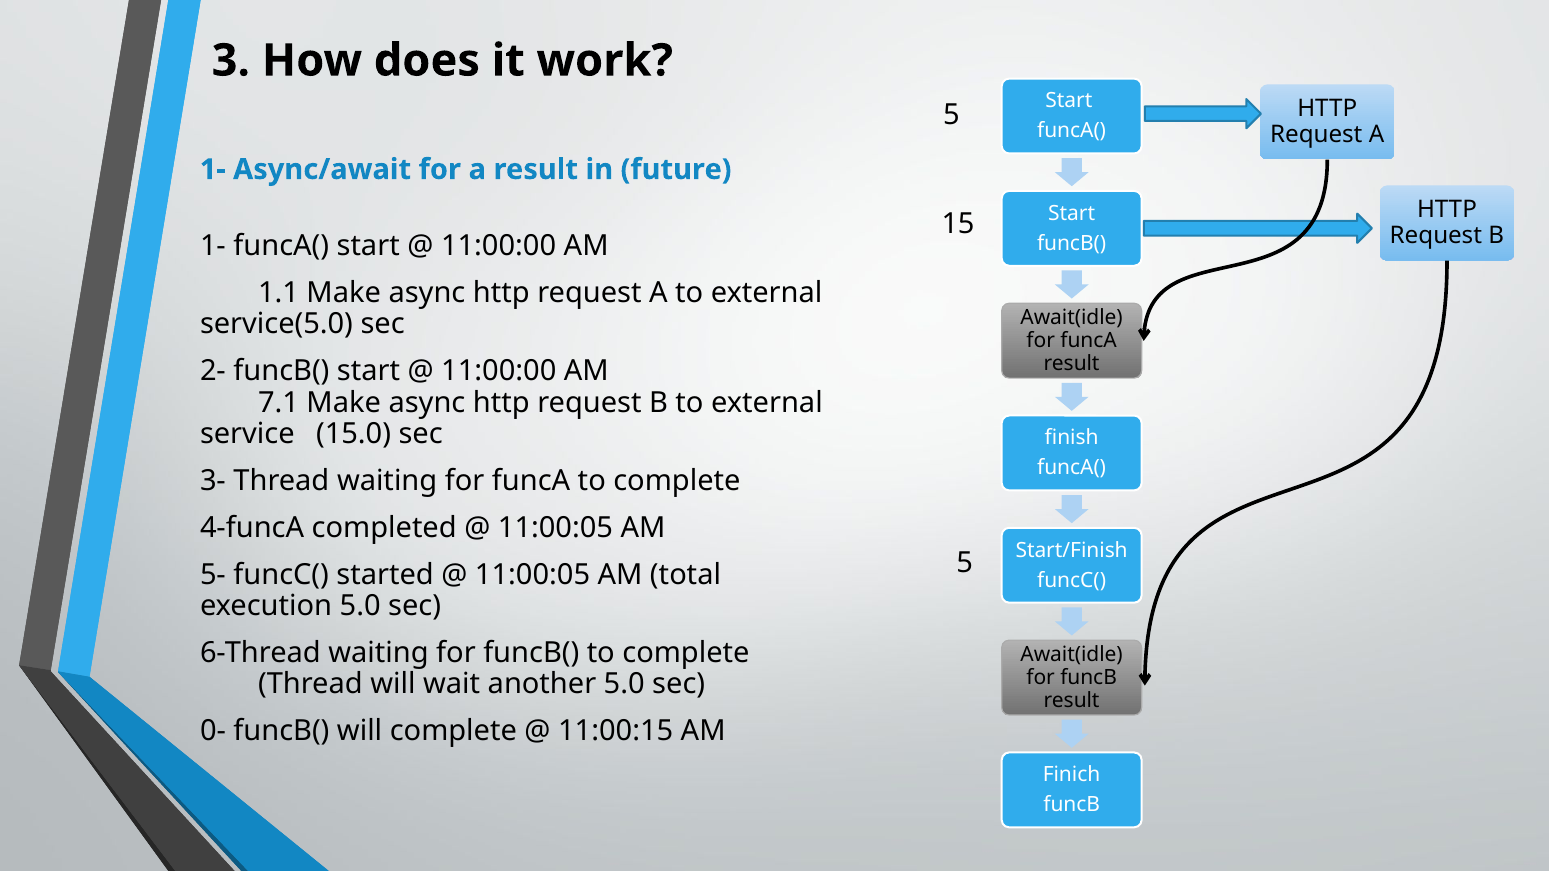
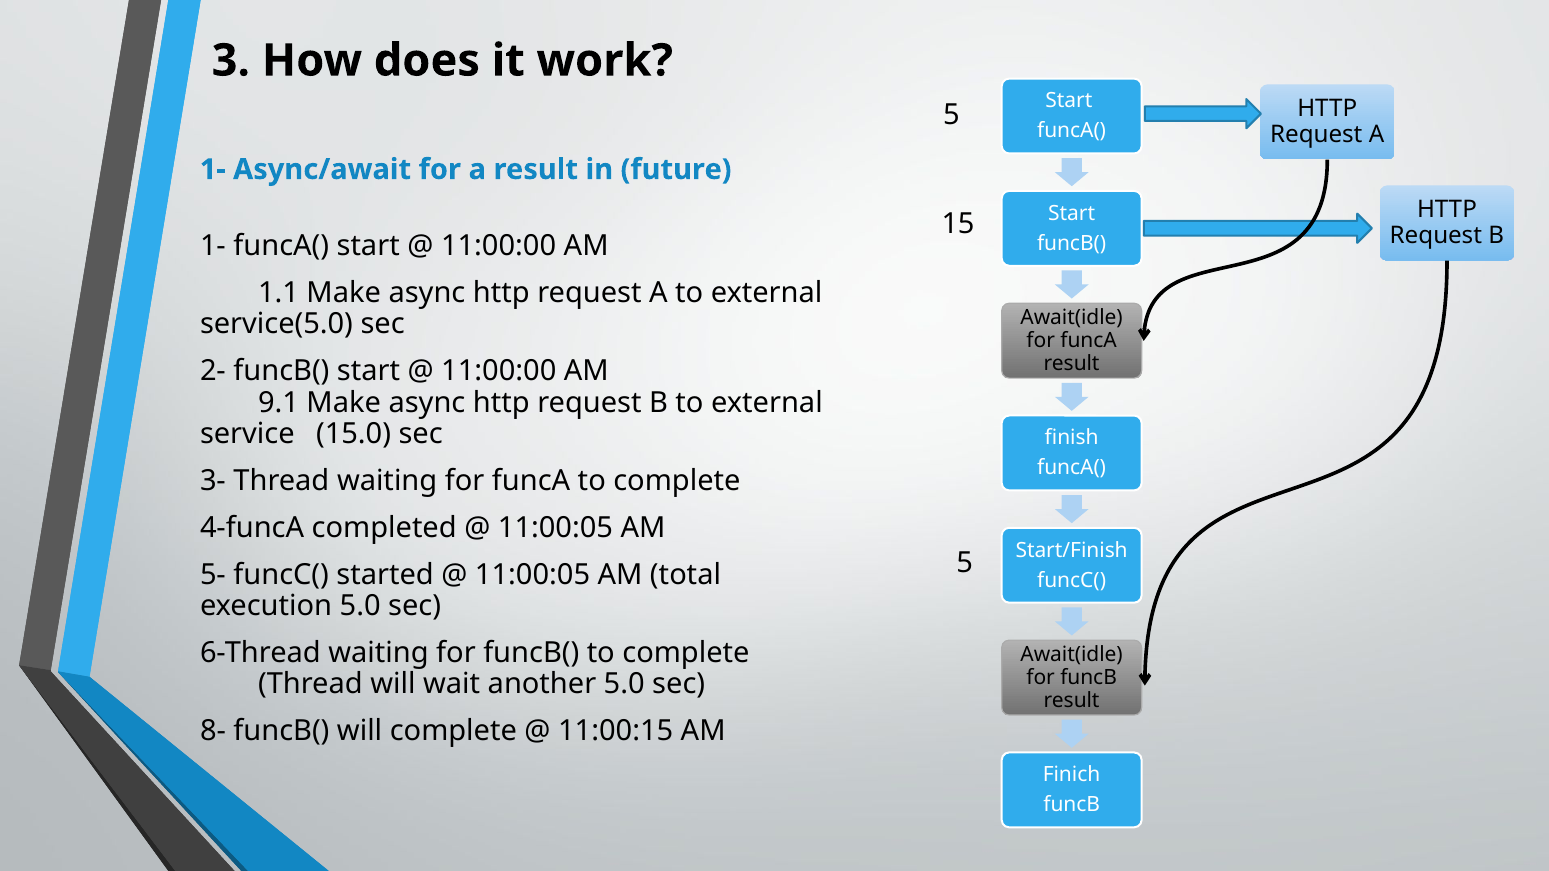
7.1: 7.1 -> 9.1 (279, 403)
0-: 0- -> 8- (213, 731)
